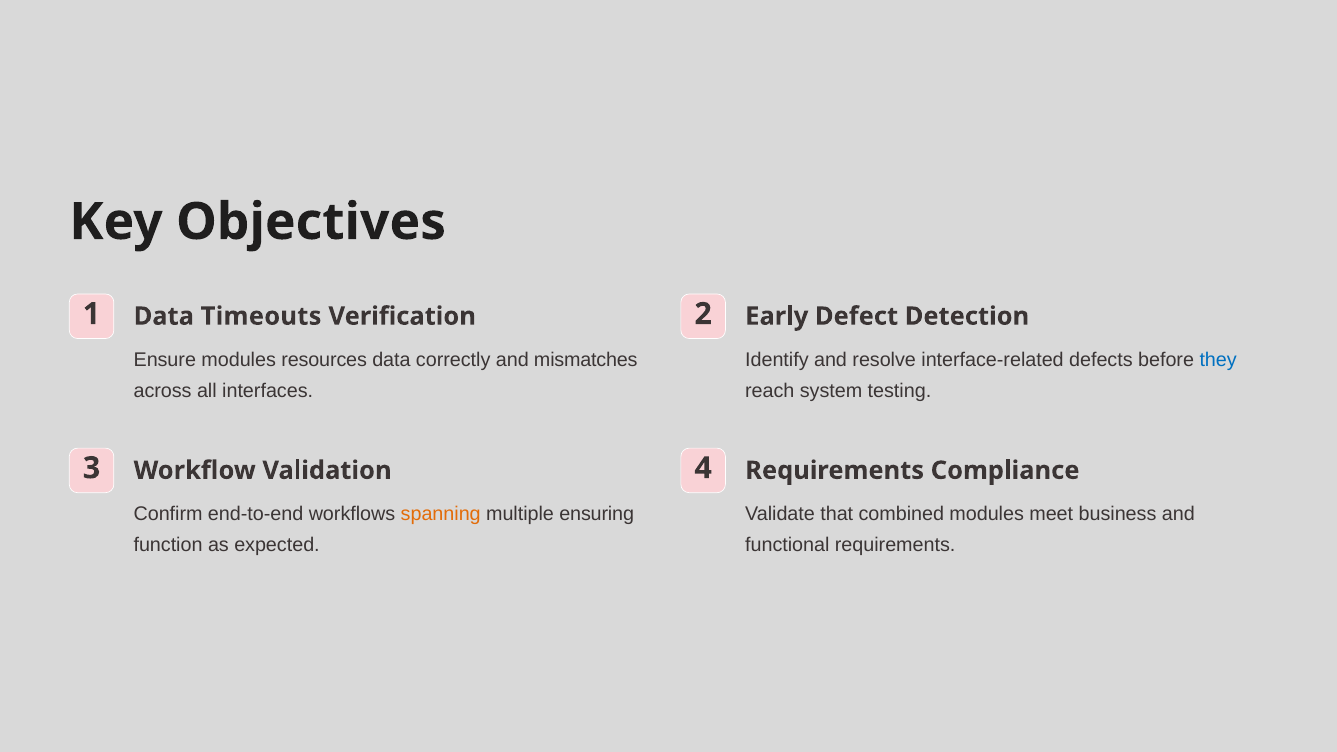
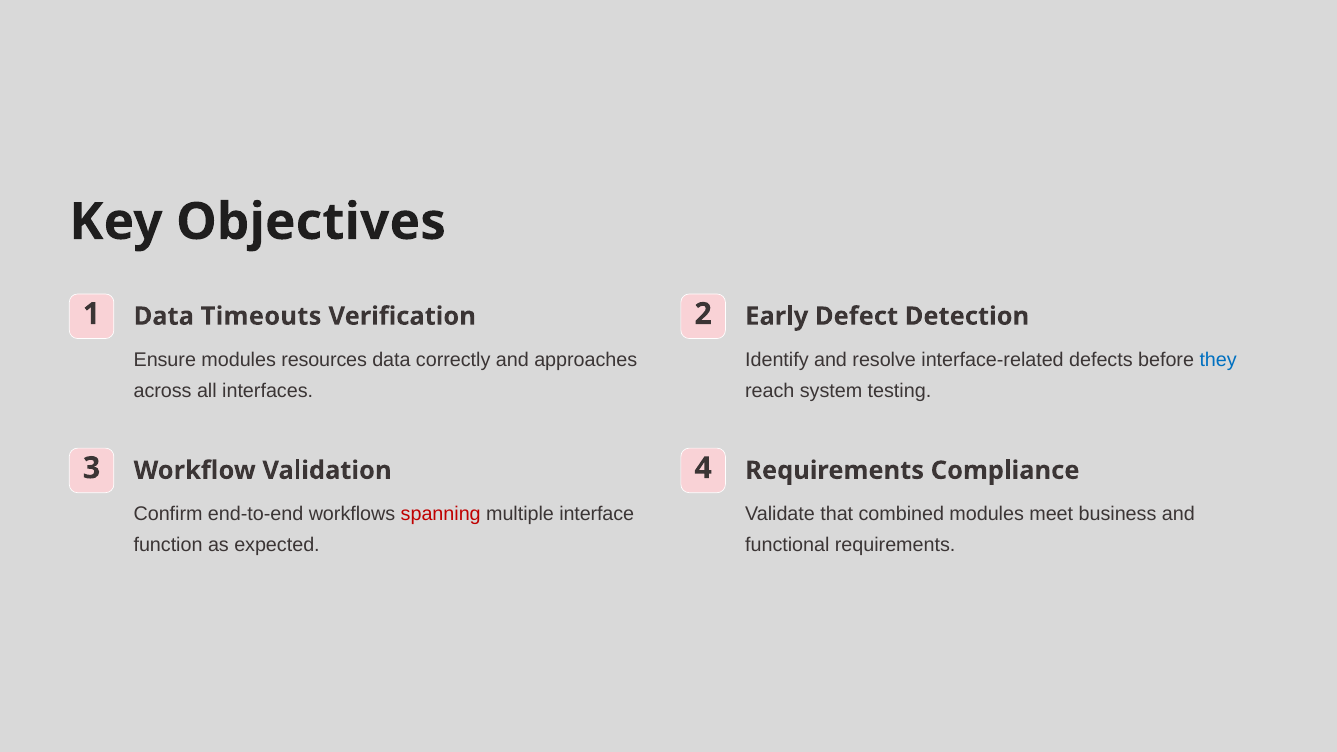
mismatches: mismatches -> approaches (586, 360)
spanning colour: orange -> red (441, 514)
ensuring: ensuring -> interface (597, 514)
